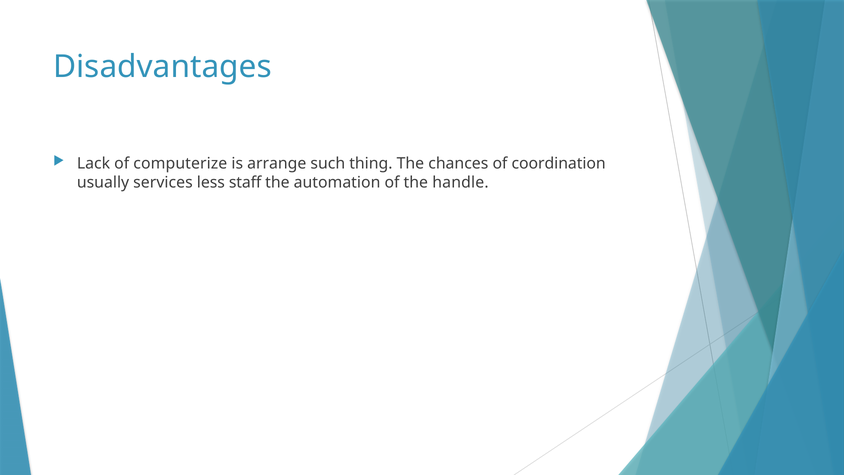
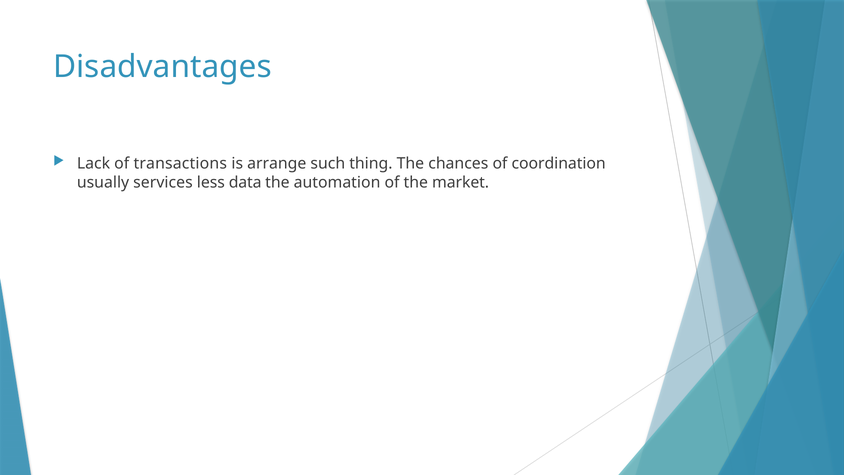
computerize: computerize -> transactions (180, 163)
staff: staff -> data (245, 182)
handle: handle -> market (461, 182)
